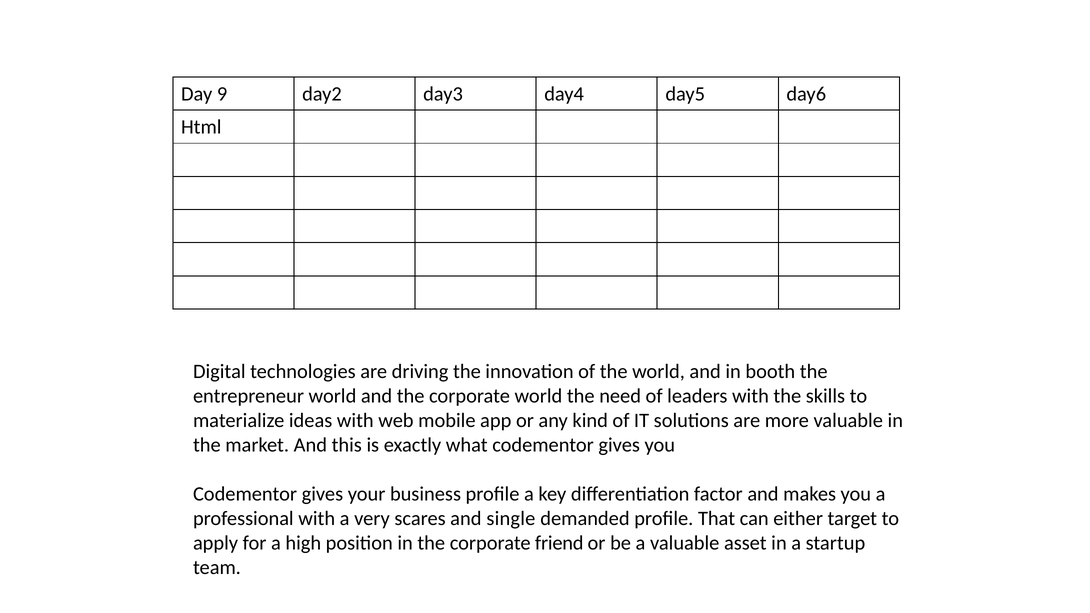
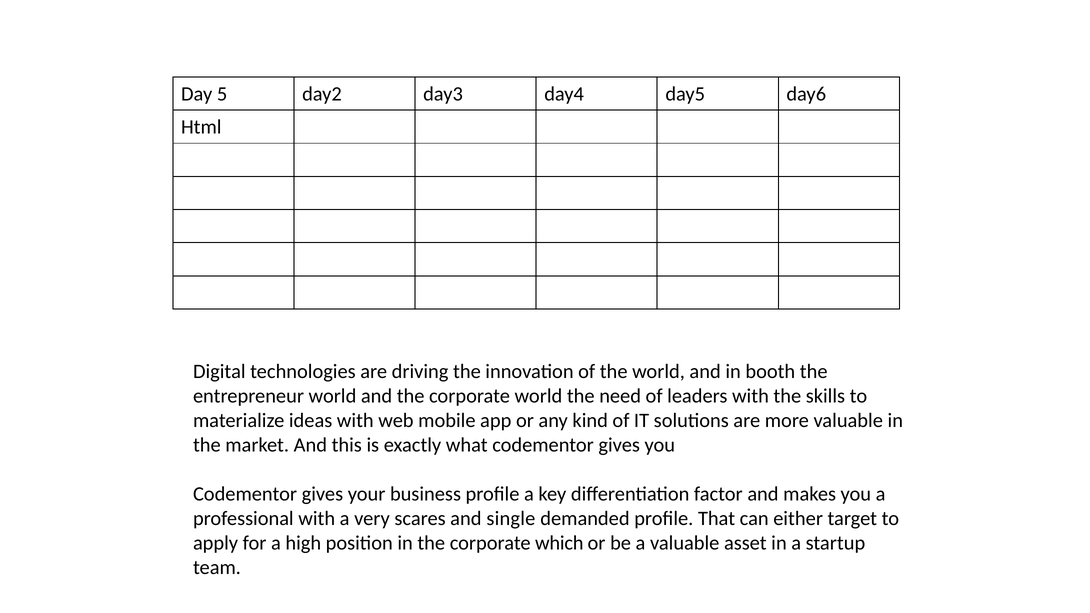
9: 9 -> 5 (222, 94)
friend: friend -> which (559, 543)
